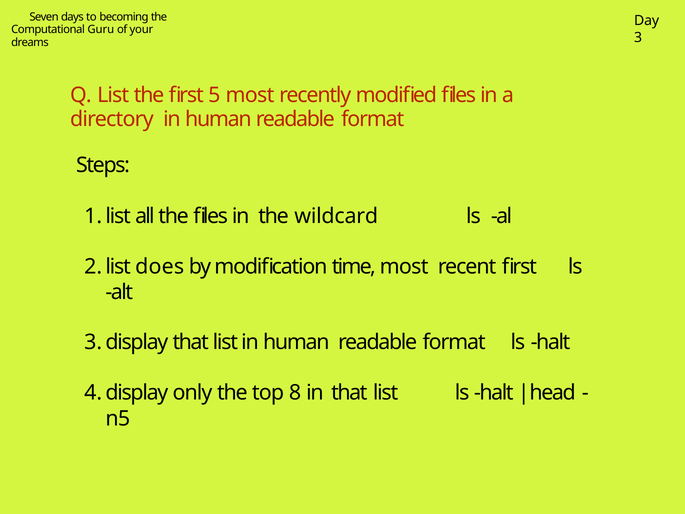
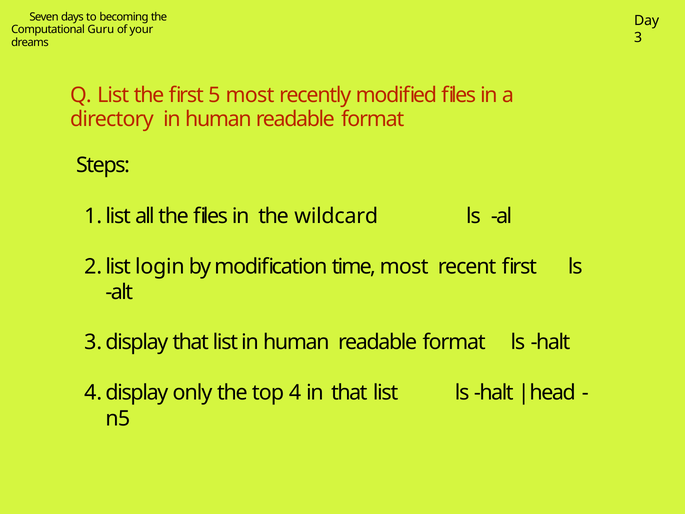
does: does -> login (160, 267)
8: 8 -> 4 (295, 393)
